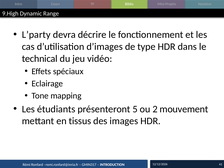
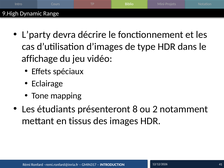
technical: technical -> affichage (40, 59)
5: 5 -> 8 (135, 109)
mouvement: mouvement -> notamment (184, 109)
